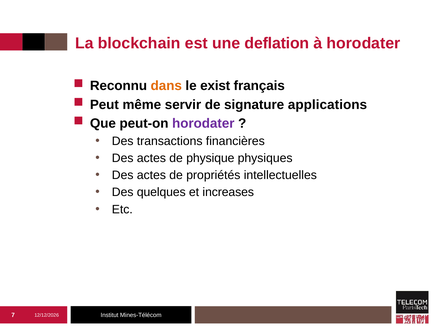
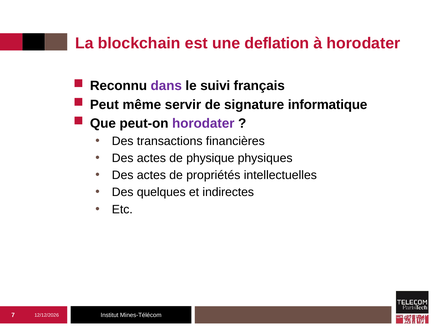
dans colour: orange -> purple (166, 86)
exist: exist -> suivi (215, 86)
applications: applications -> informatique (328, 104)
increases: increases -> indirectes (228, 192)
